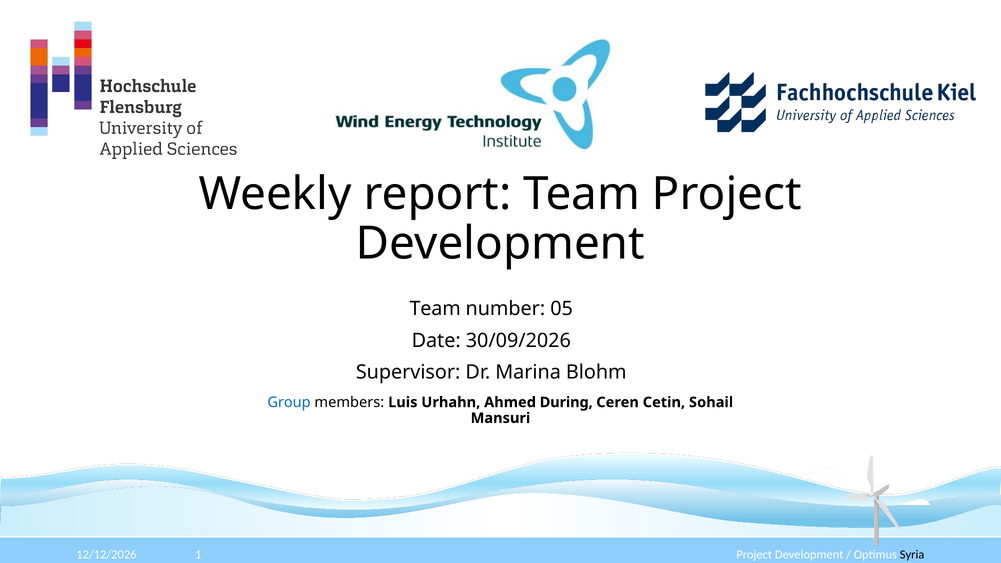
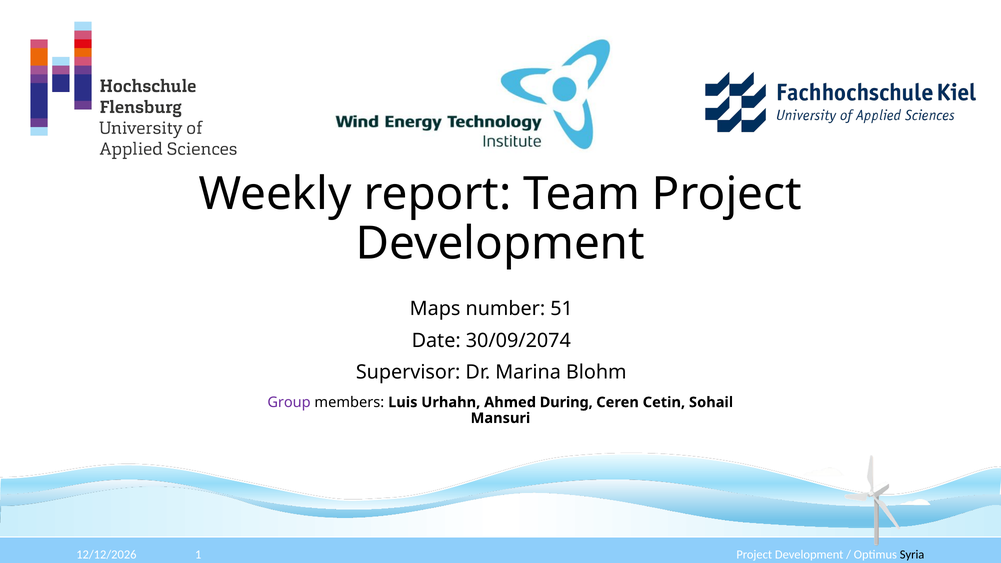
Team: Team -> Maps (435, 309)
05: 05 -> 51 (562, 309)
30/09/2026: 30/09/2026 -> 30/09/2074 (518, 341)
Group colour: blue -> purple (289, 402)
